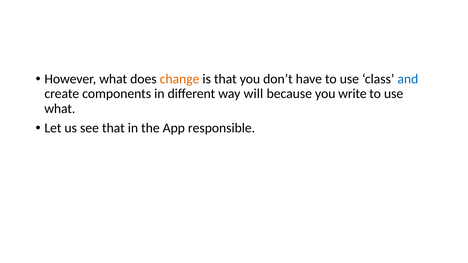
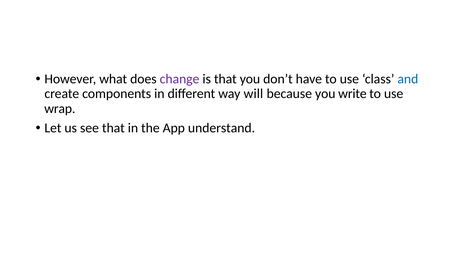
change colour: orange -> purple (180, 79)
what: what -> wrap (60, 109)
responsible: responsible -> understand (222, 128)
